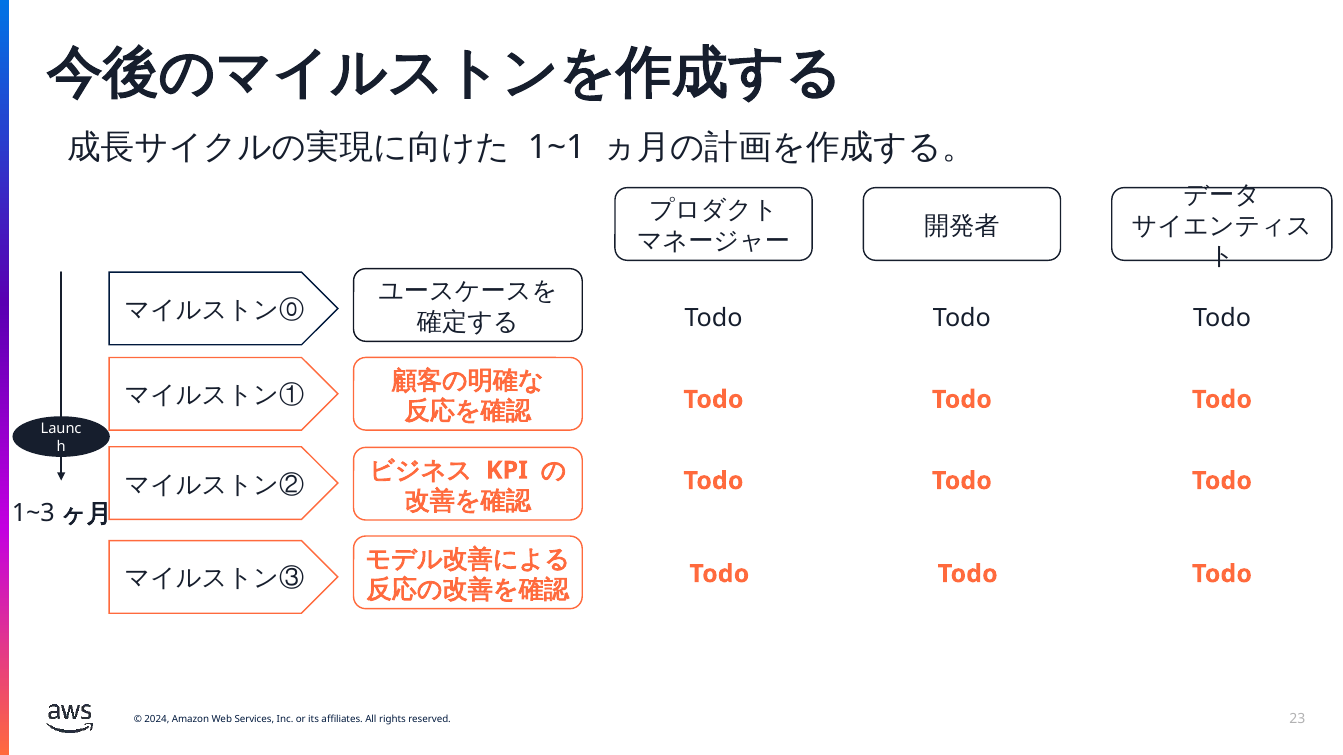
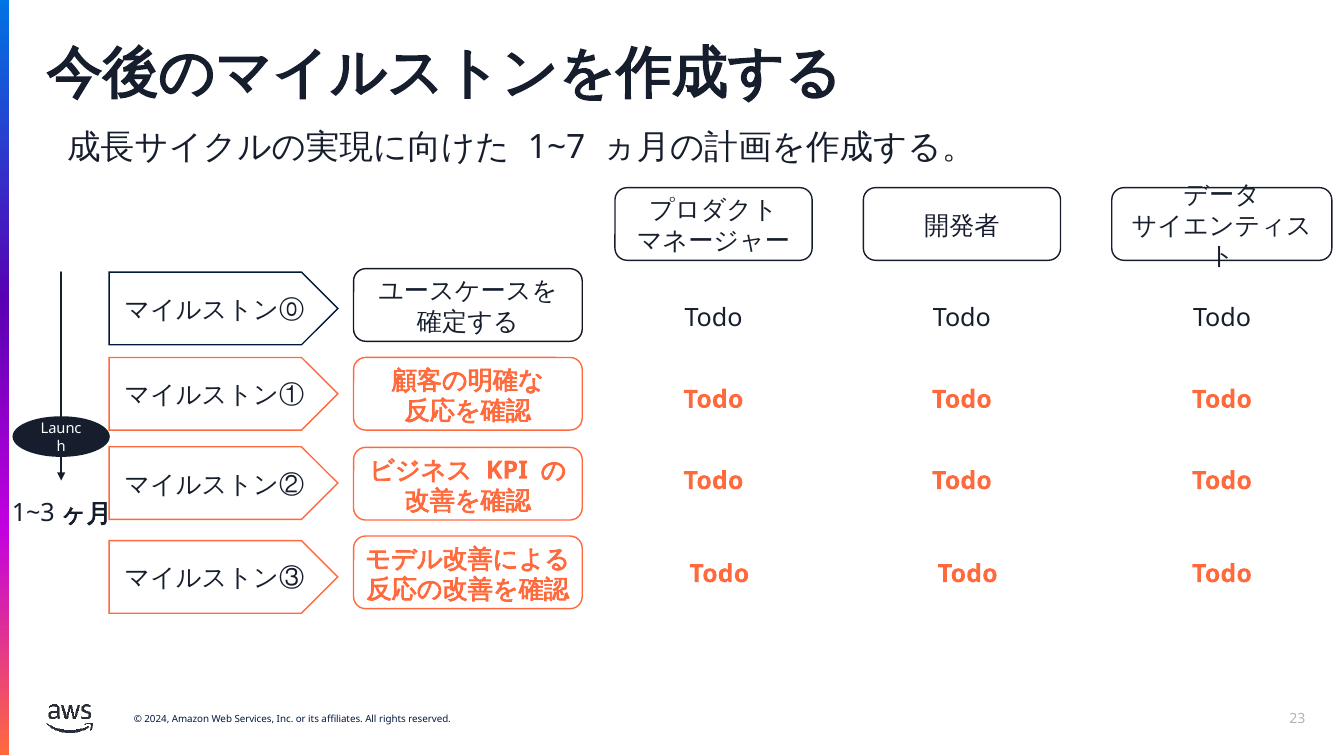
1~1: 1~1 -> 1~7 (557, 148)
